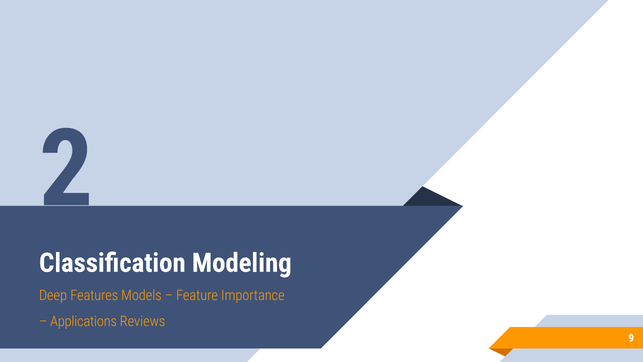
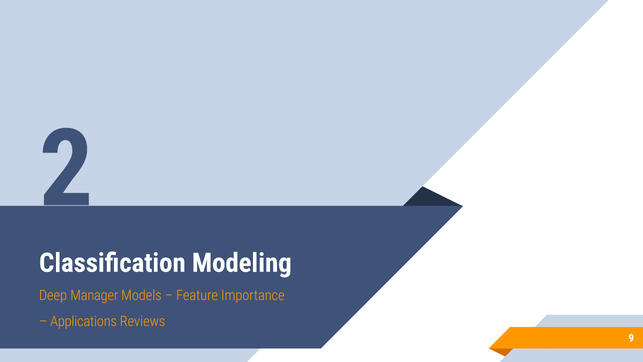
Features: Features -> Manager (94, 295)
